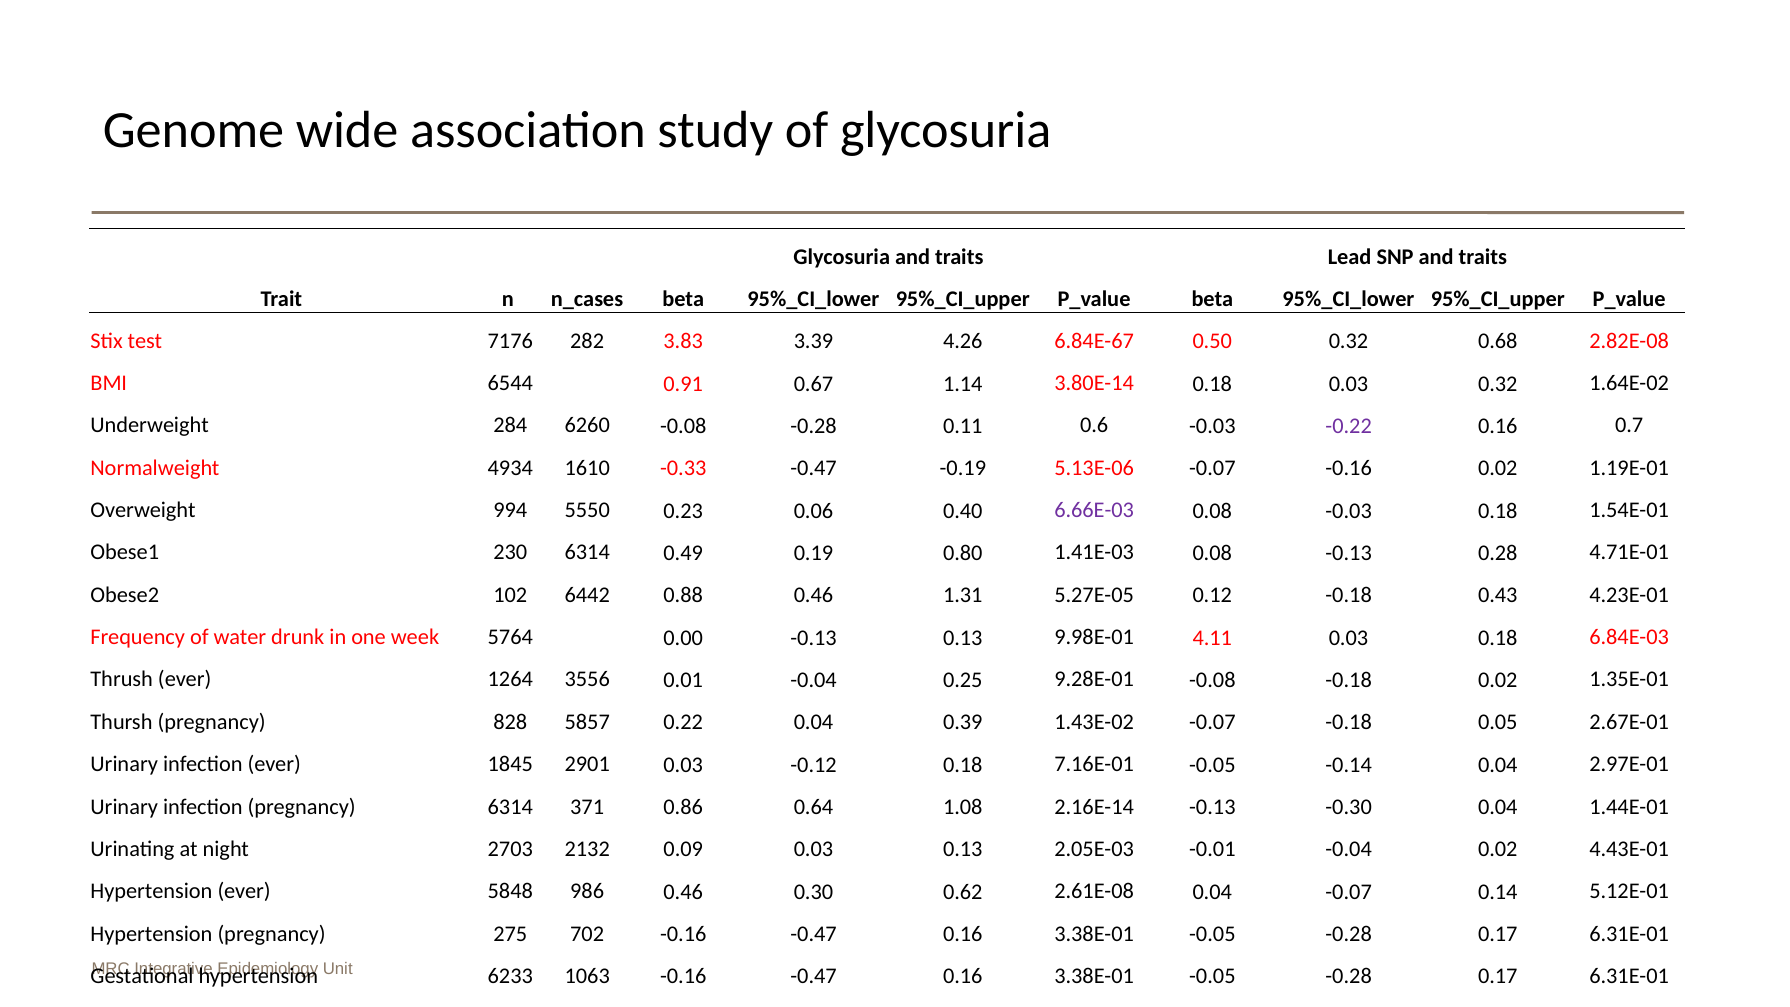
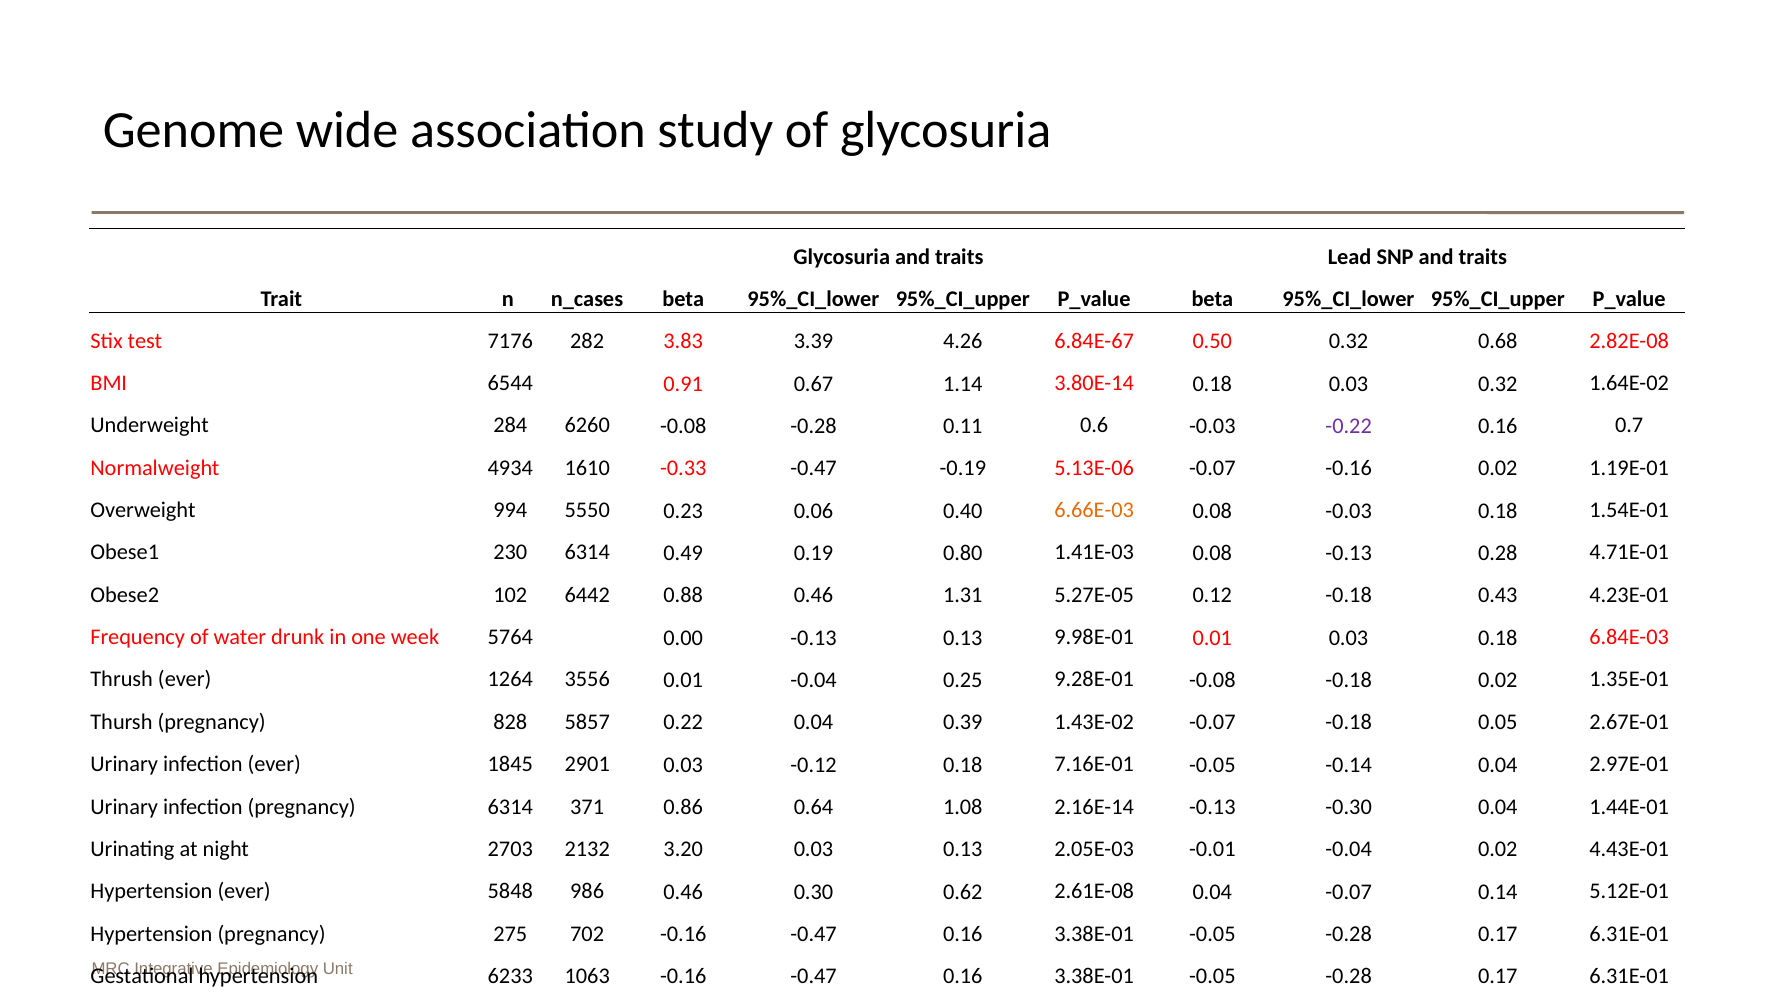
6.66E-03 colour: purple -> orange (1094, 510)
9.98E-01 4.11: 4.11 -> 0.01 (1212, 638)
0.09: 0.09 -> 3.20 (683, 849)
